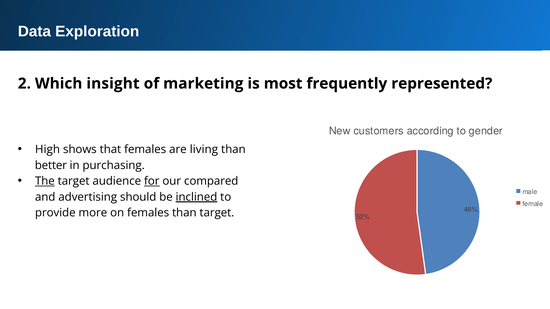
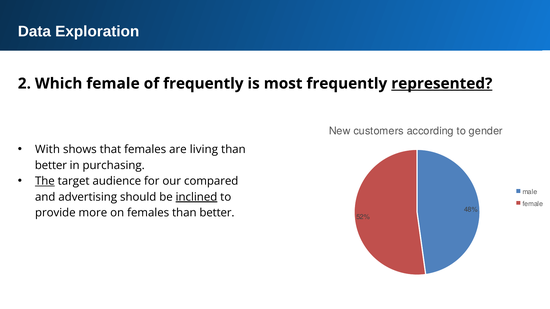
Which insight: insight -> female (113, 84)
of marketing: marketing -> frequently (203, 84)
represented underline: none -> present (442, 84)
High: High -> With (47, 150)
for underline: present -> none (152, 181)
females than target: target -> better (217, 213)
